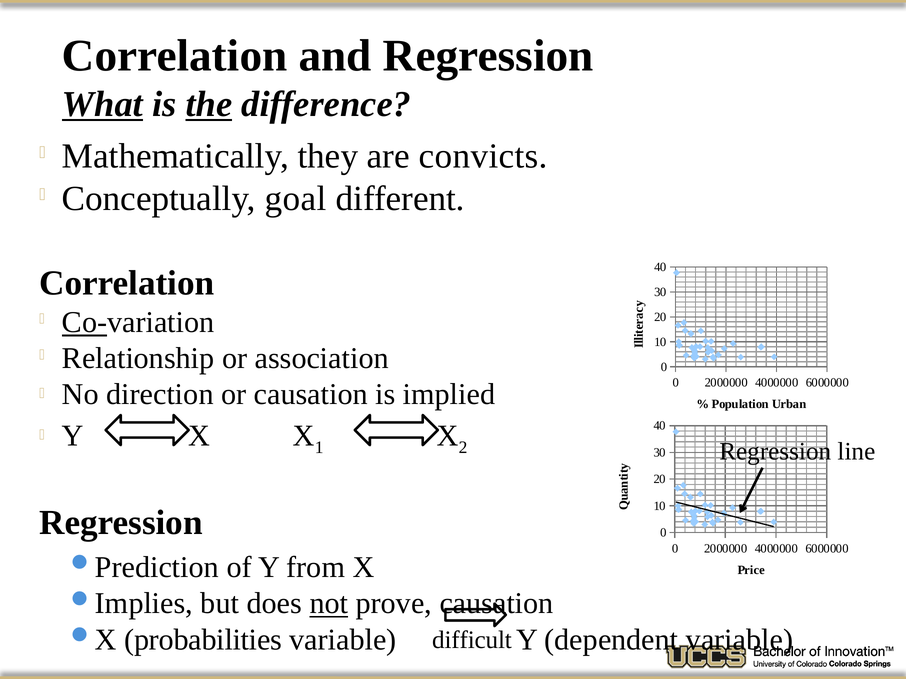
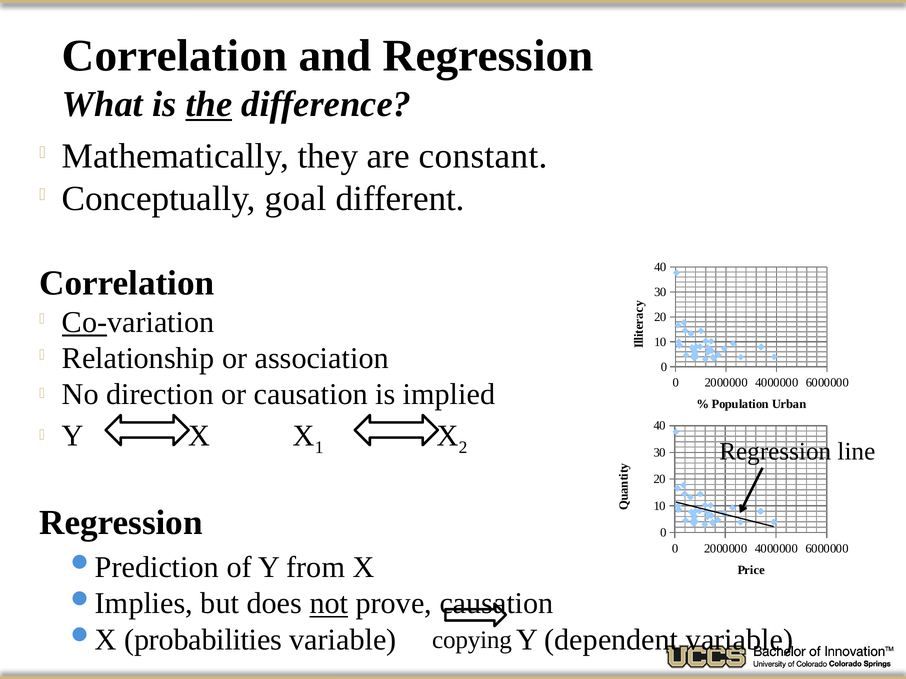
What underline: present -> none (102, 104)
convicts: convicts -> constant (483, 156)
difficult: difficult -> copying (472, 640)
